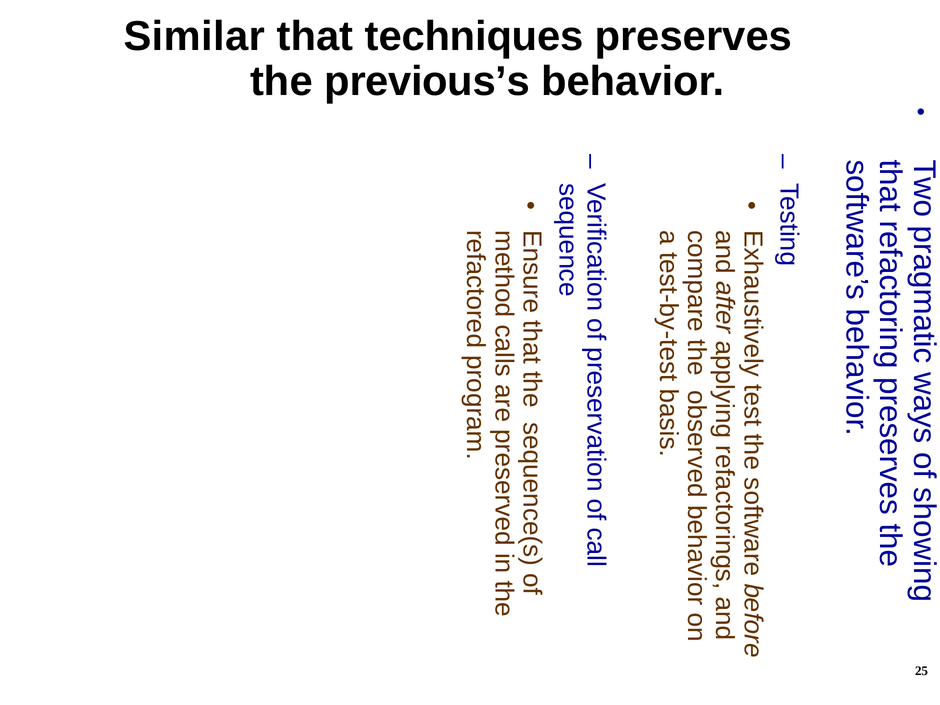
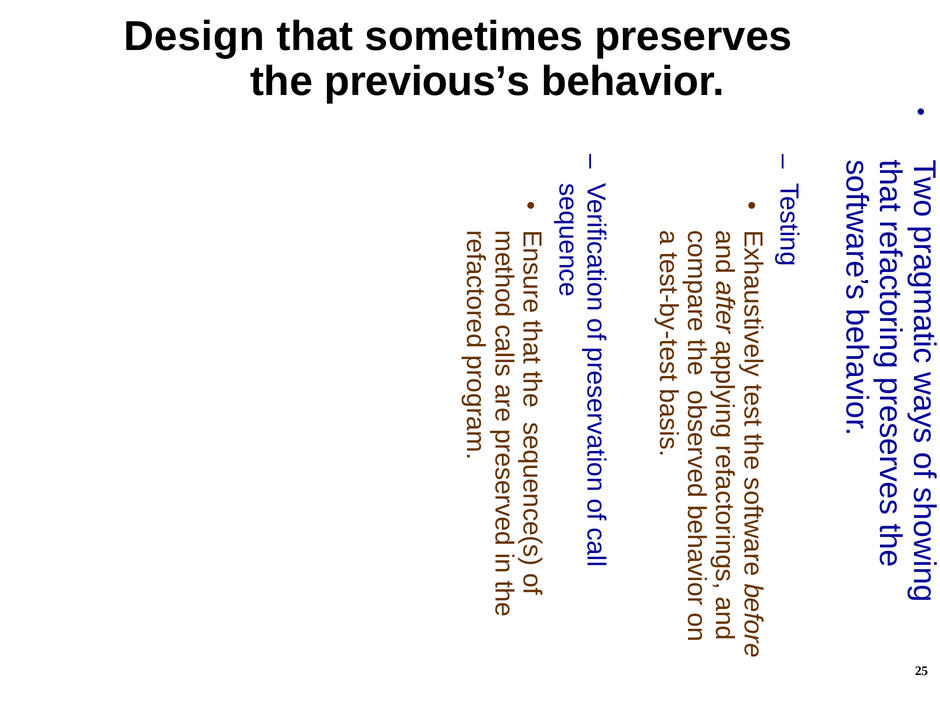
Similar: Similar -> Design (194, 36)
techniques: techniques -> sometimes (474, 36)
